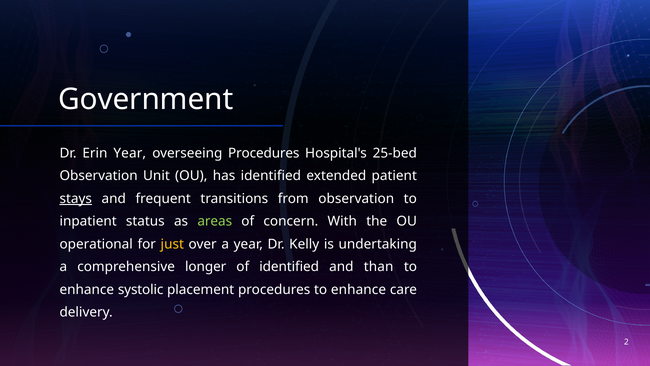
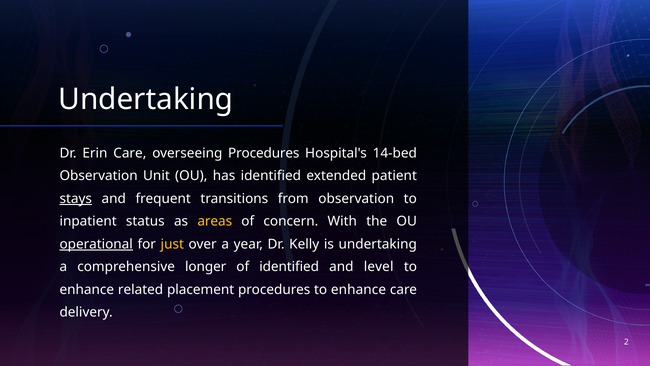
Government: Government -> Undertaking (146, 99)
Erin Year: Year -> Care (130, 153)
25-bed: 25-bed -> 14-bed (395, 153)
areas colour: light green -> yellow (215, 221)
operational underline: none -> present (96, 244)
than: than -> level (379, 267)
systolic: systolic -> related (141, 289)
